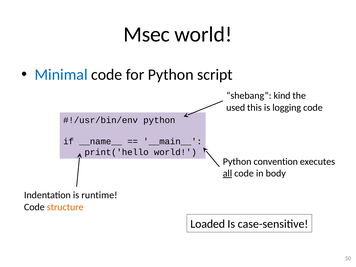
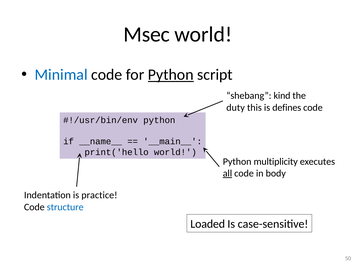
Python underline: none -> present (171, 75)
used: used -> duty (236, 108)
logging: logging -> defines (287, 108)
convention: convention -> multiplicity (276, 161)
runtime: runtime -> practice (99, 195)
structure colour: orange -> blue (65, 207)
